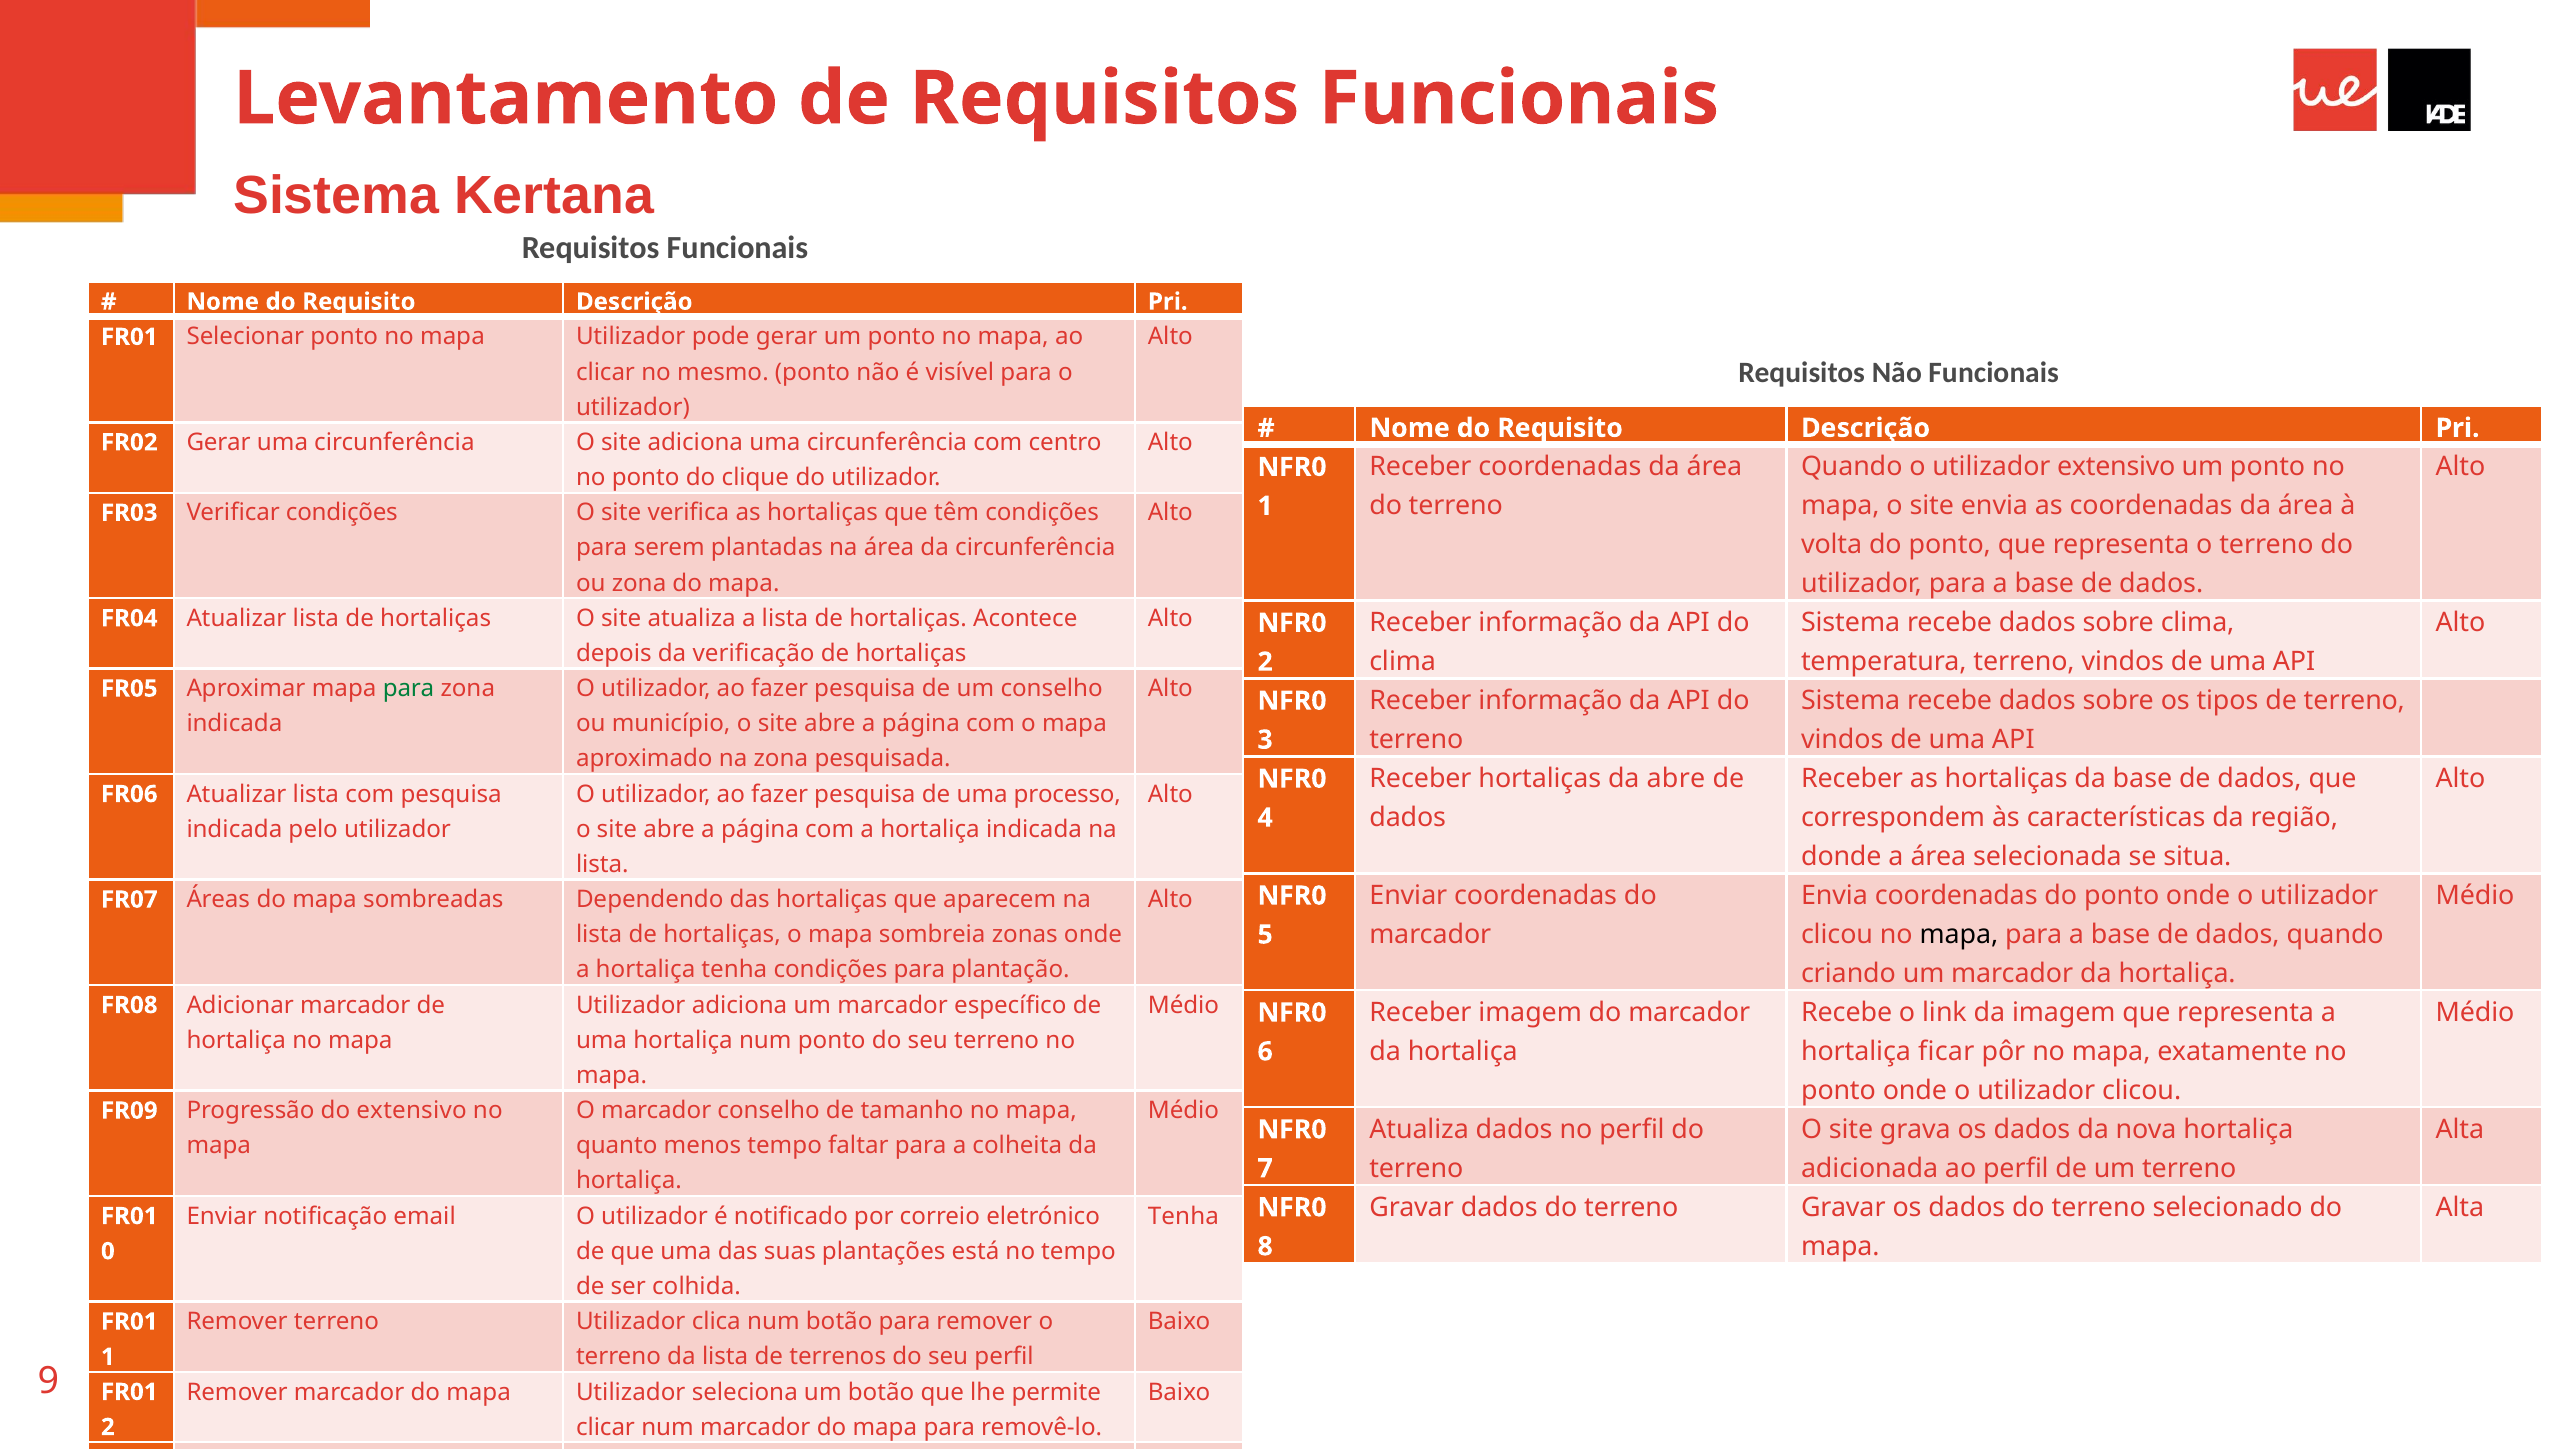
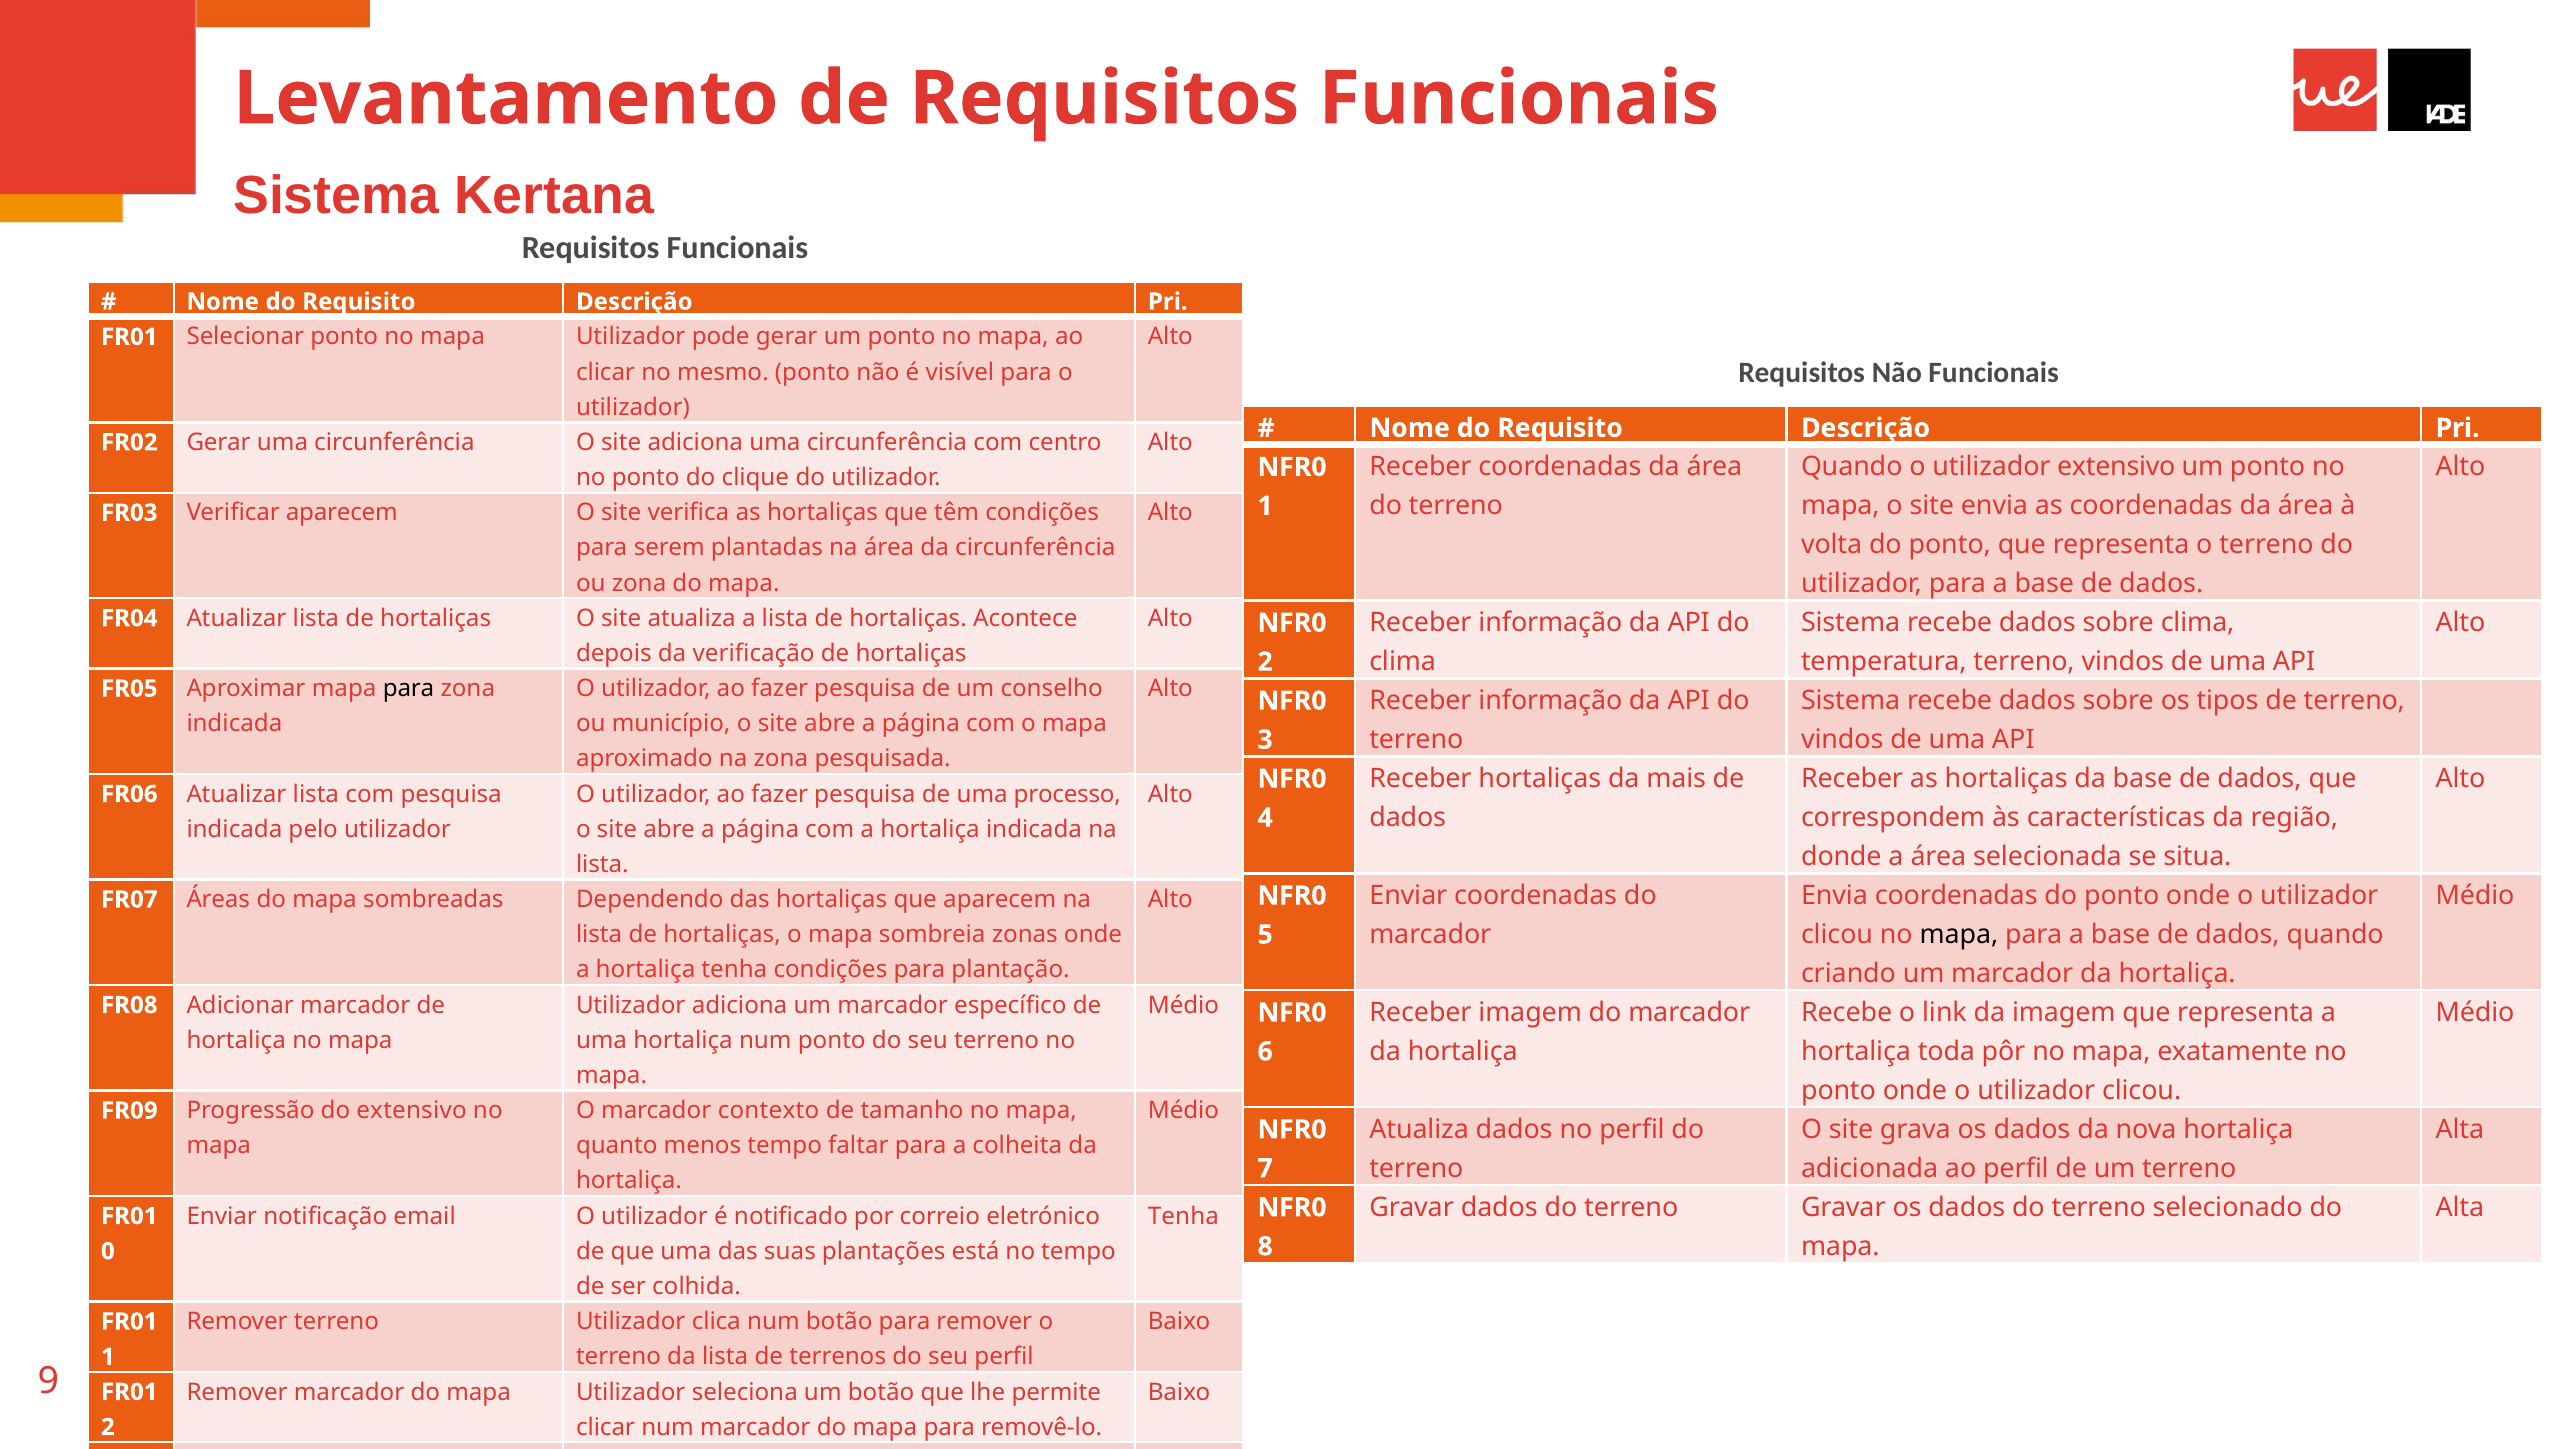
Verificar condições: condições -> aparecem (342, 513)
para colour: green -> black (409, 689)
da abre: abre -> mais (1676, 779)
ficar: ficar -> toda (1946, 1052)
marcador conselho: conselho -> contexto (768, 1111)
